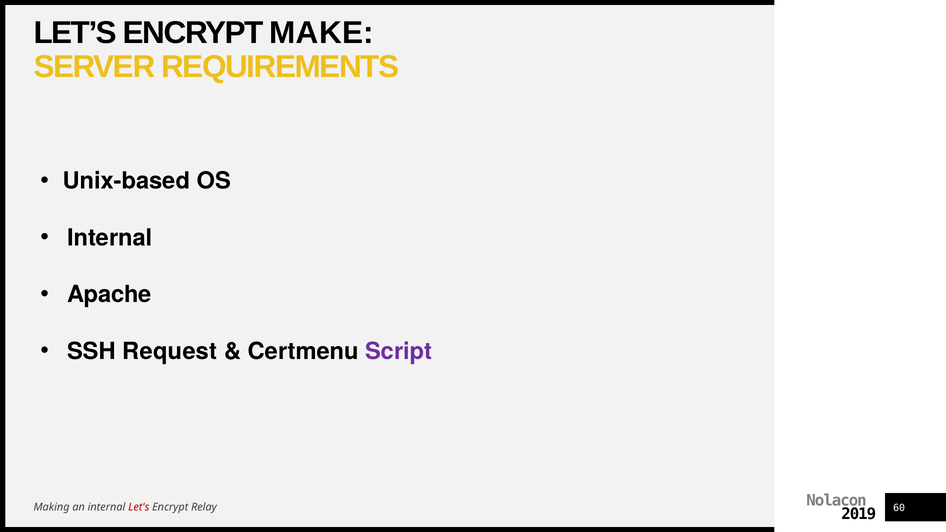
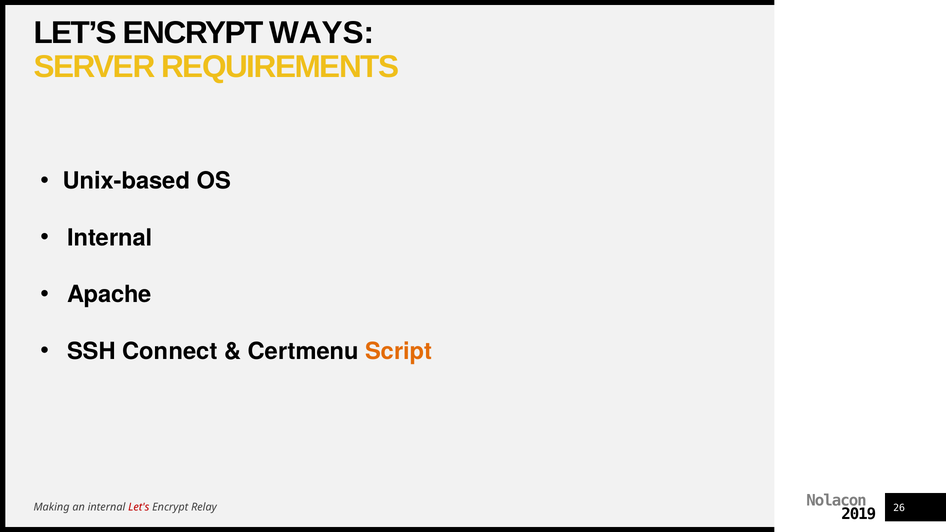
MAKE: MAKE -> WAYS (322, 33)
Request: Request -> Connect (170, 351)
Script colour: purple -> orange (399, 351)
60: 60 -> 26 (899, 508)
